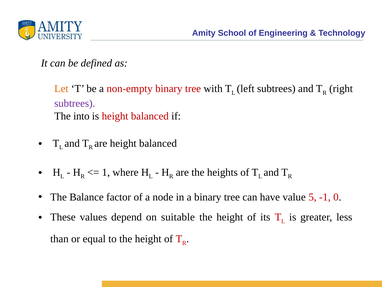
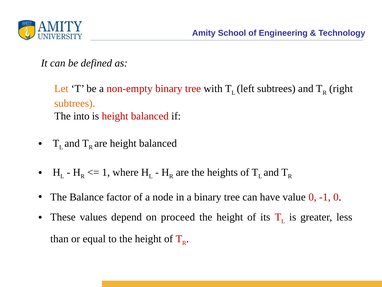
subtrees colour: purple -> orange (75, 103)
value 5: 5 -> 0 (313, 197)
suitable: suitable -> proceed (178, 217)
